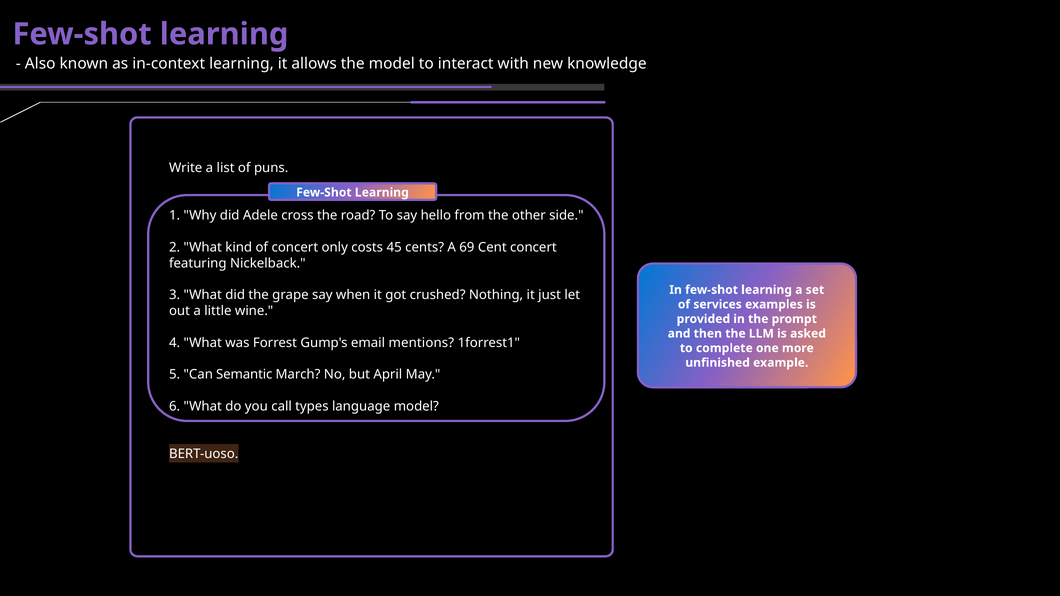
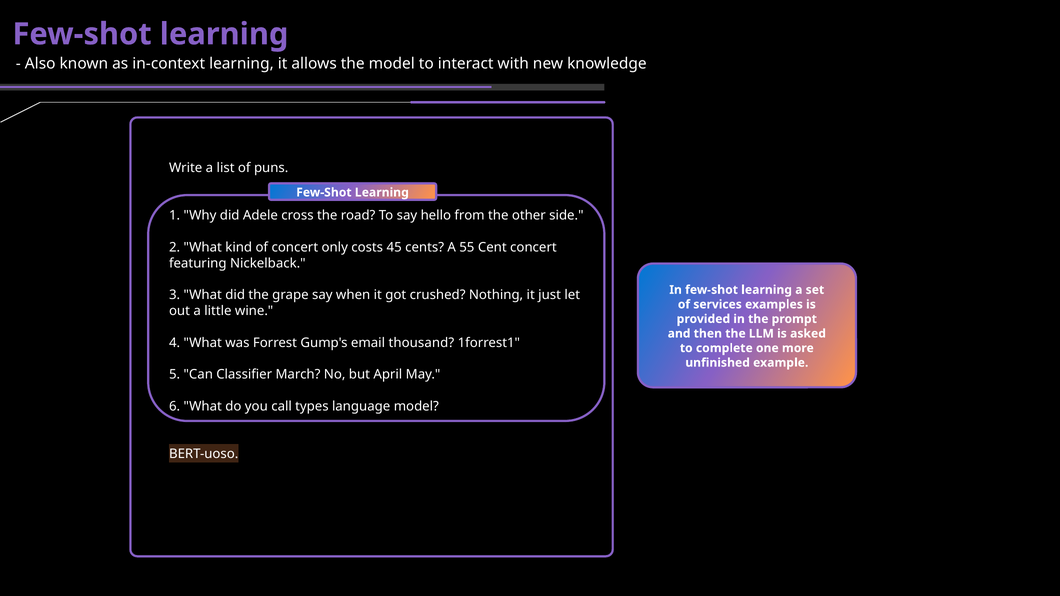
69: 69 -> 55 (467, 247)
mentions: mentions -> thousand (421, 343)
Semantic: Semantic -> Classifier (244, 375)
